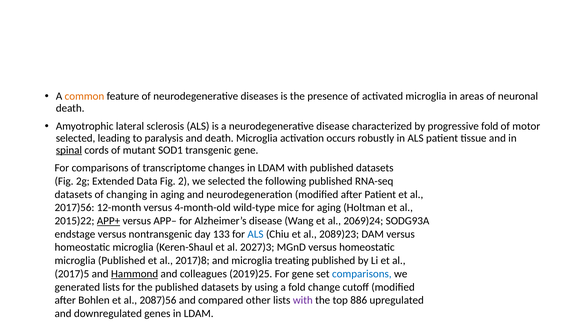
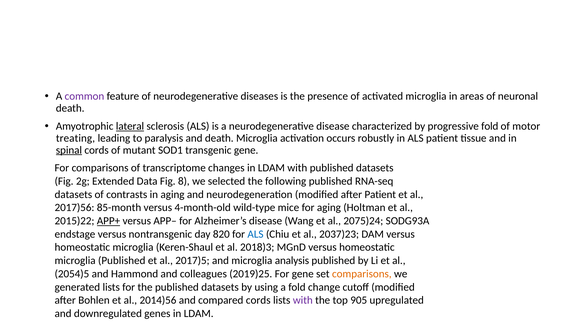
common colour: orange -> purple (84, 96)
lateral underline: none -> present (130, 126)
selected: selected -> treating (75, 138)
2: 2 -> 8 (184, 181)
changing: changing -> contrasts (127, 194)
12-month: 12-month -> 85-month (119, 207)
2069)24: 2069)24 -> 2075)24 (363, 221)
133: 133 -> 820 (221, 234)
2089)23: 2089)23 -> 2037)23 (339, 234)
2027)3: 2027)3 -> 2018)3 (257, 247)
2017)8: 2017)8 -> 2017)5 (192, 260)
treating: treating -> analysis (292, 260)
2017)5: 2017)5 -> 2054)5 (72, 274)
Hammond underline: present -> none (135, 274)
comparisons colour: blue -> orange (362, 274)
2087)56: 2087)56 -> 2014)56 (158, 300)
compared other: other -> cords (258, 300)
886: 886 -> 905 (359, 300)
